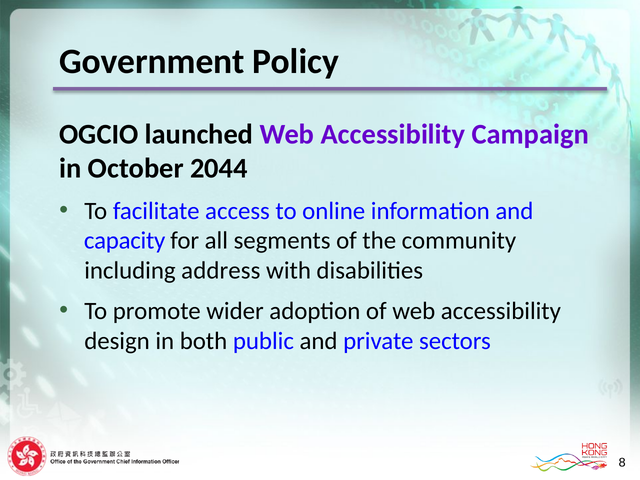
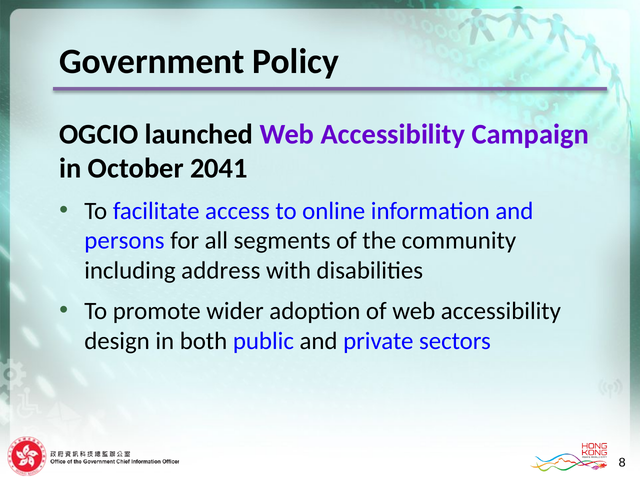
2044: 2044 -> 2041 (219, 168)
capacity: capacity -> persons (124, 241)
